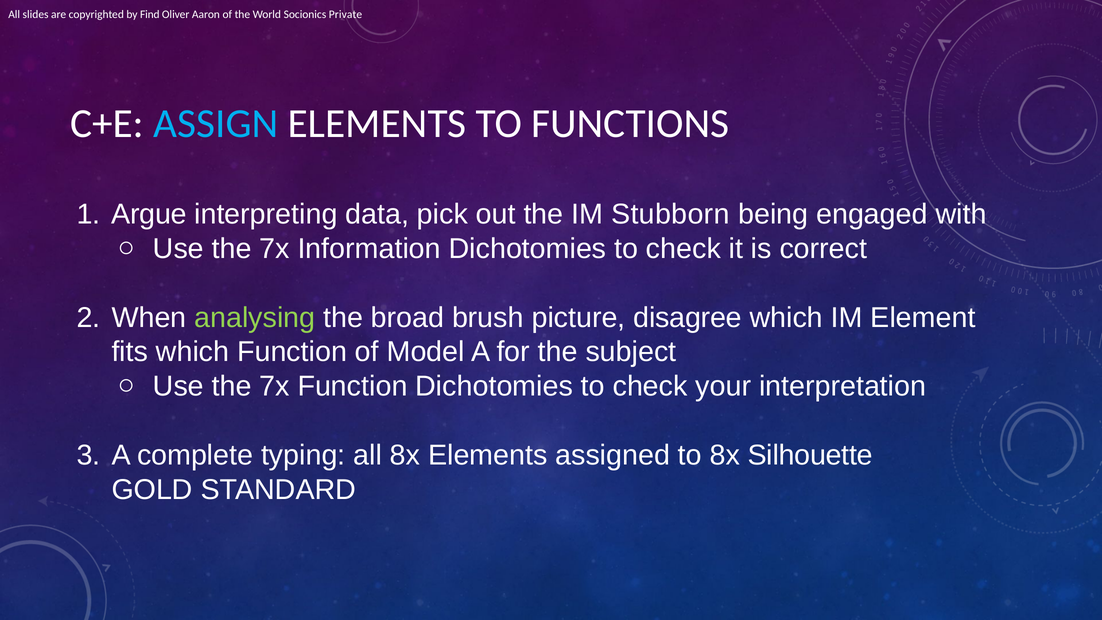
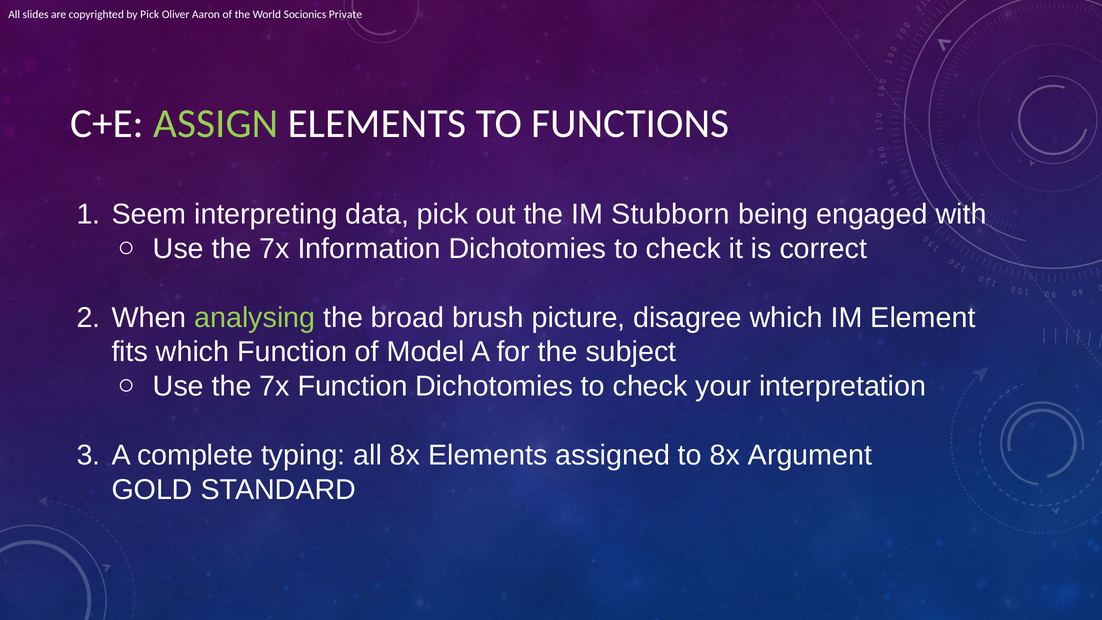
by Find: Find -> Pick (150, 15)
ASSIGN colour: light blue -> light green (216, 124)
Argue: Argue -> Seem (149, 214)
Silhouette: Silhouette -> Argument (810, 455)
